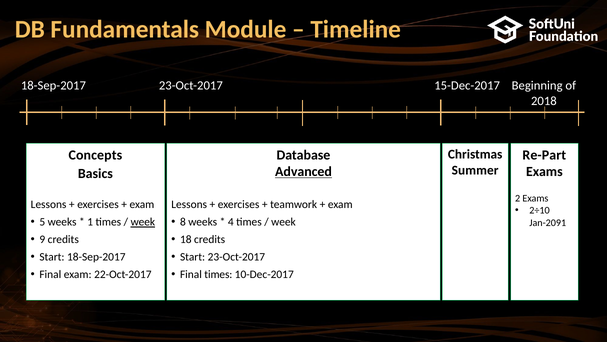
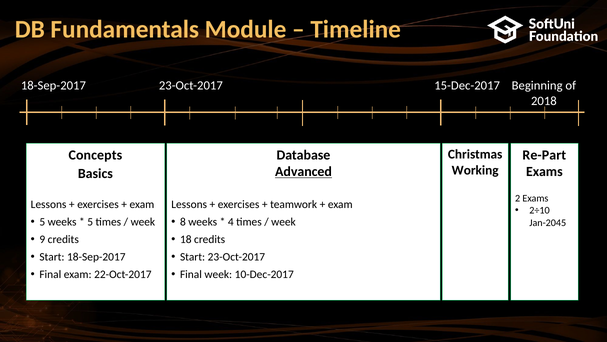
Summer: Summer -> Working (475, 170)
1: 1 -> 5 (90, 222)
week underline: present -> none (143, 222)
Jan-2091: Jan-2091 -> Jan-2045 (548, 222)
Final times: times -> week (218, 274)
